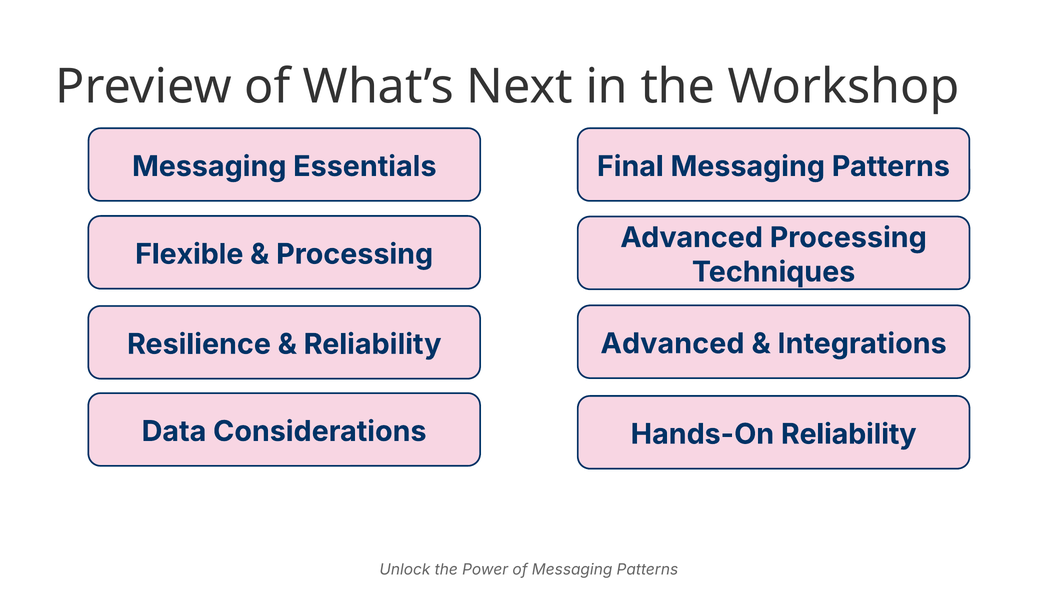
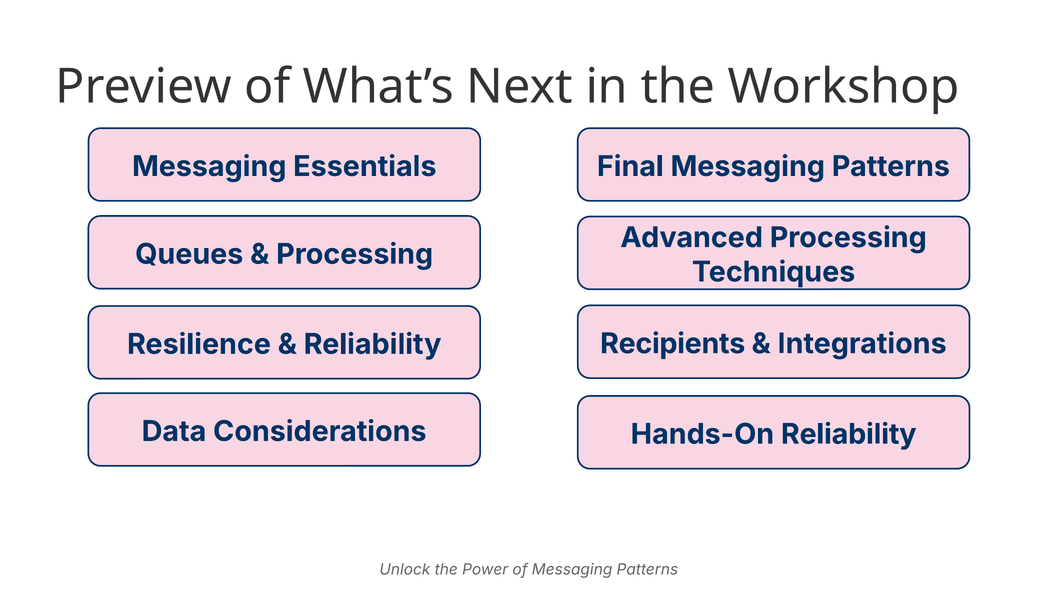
Flexible: Flexible -> Queues (189, 254)
Reliability Advanced: Advanced -> Recipients (673, 344)
